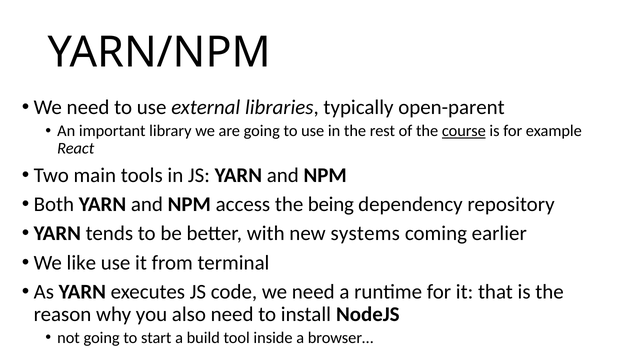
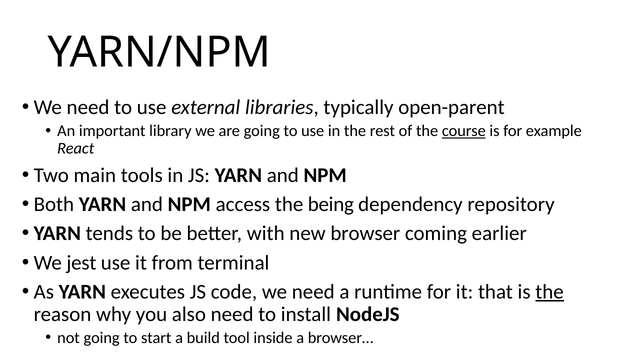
systems: systems -> browser (365, 234)
like: like -> jest (81, 263)
the underline: none -> present (550, 292)
